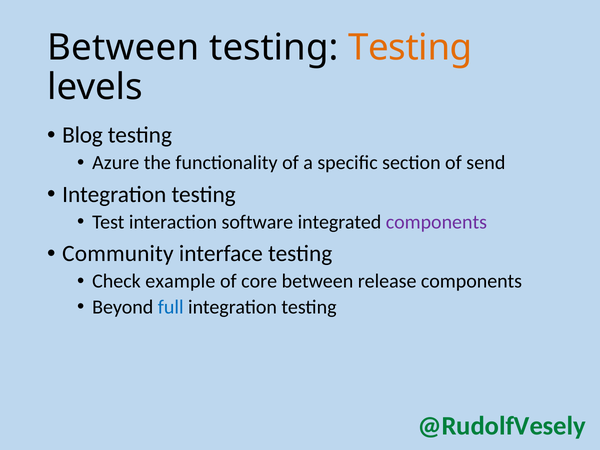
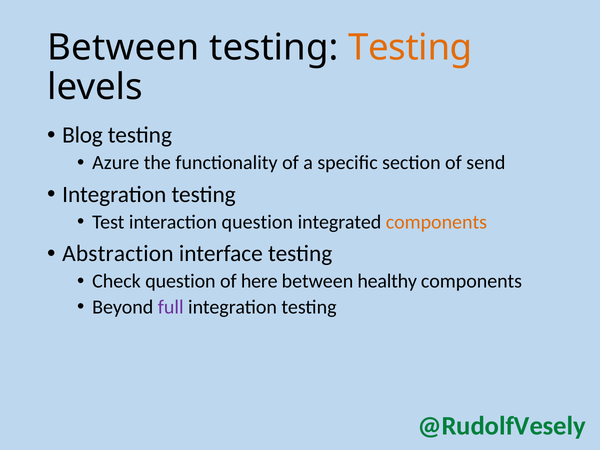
interaction software: software -> question (257, 222)
components colour: purple -> orange (436, 222)
Community: Community -> Abstraction (118, 254)
Check example: example -> question (180, 281)
core: core -> here (259, 281)
release: release -> healthy (387, 281)
full colour: blue -> purple (171, 307)
